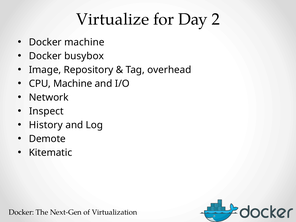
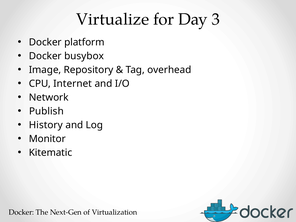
2: 2 -> 3 (216, 19)
Docker machine: machine -> platform (84, 42)
CPU Machine: Machine -> Internet (73, 84)
Inspect: Inspect -> Publish (46, 111)
Demote: Demote -> Monitor (47, 139)
